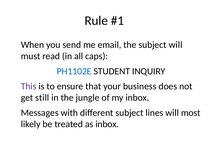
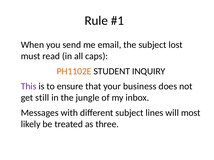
subject will: will -> lost (176, 45)
PH1102E colour: blue -> orange (74, 71)
as inbox: inbox -> three (107, 125)
